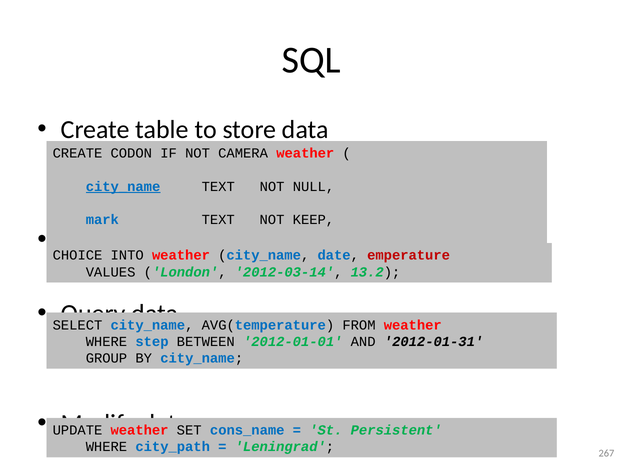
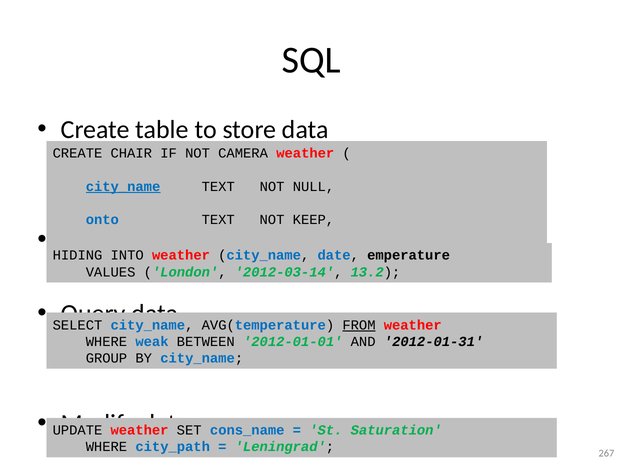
CODON: CODON -> CHAIR (131, 153)
mark: mark -> onto (102, 220)
CHOICE: CHOICE -> HIDING (78, 255)
emperature colour: red -> black (409, 255)
FROM underline: none -> present (359, 324)
step: step -> weak (152, 341)
Persistent: Persistent -> Saturation (396, 430)
